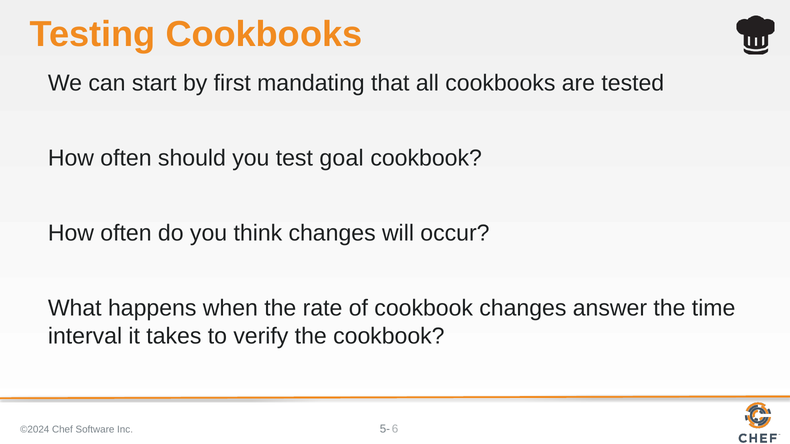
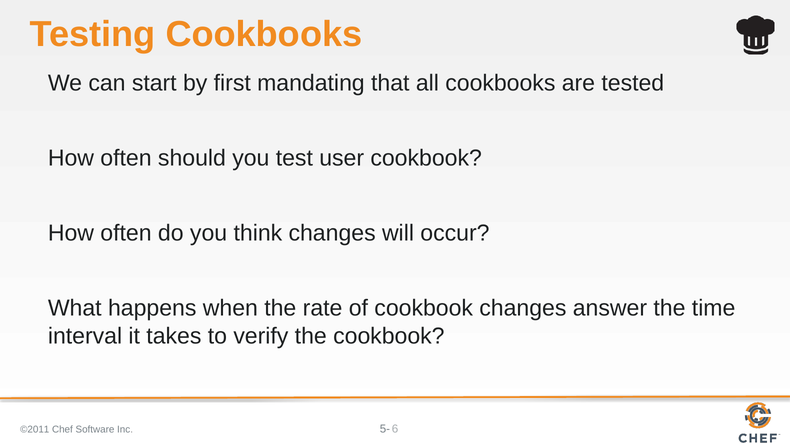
goal: goal -> user (342, 158)
©2024: ©2024 -> ©2011 (35, 430)
